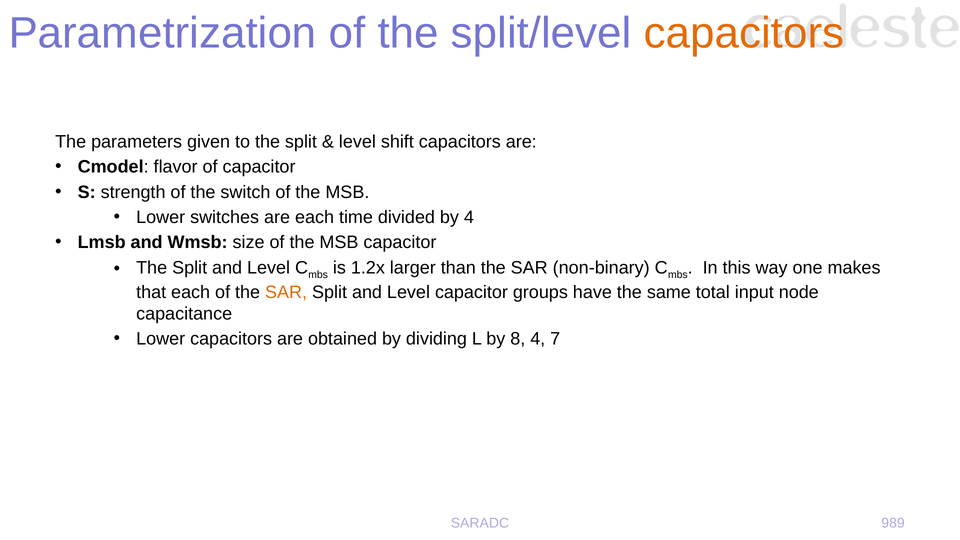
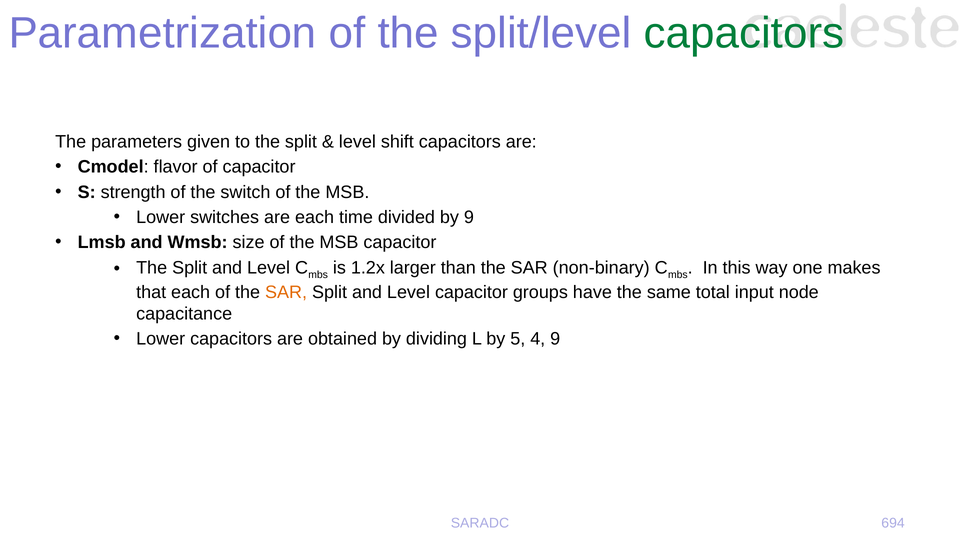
capacitors colour: orange -> green (744, 33)
by 4: 4 -> 9 (469, 217)
8: 8 -> 5 (518, 339)
4 7: 7 -> 9 (555, 339)
989: 989 -> 694 (893, 523)
